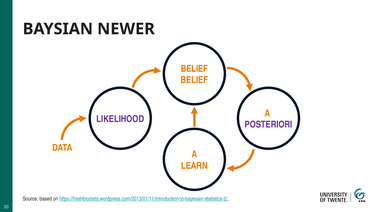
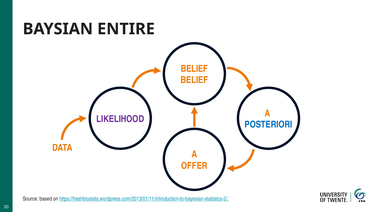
NEWER: NEWER -> ENTIRE (126, 29)
POSTERIORI colour: purple -> blue (268, 125)
LEARN: LEARN -> OFFER (194, 166)
